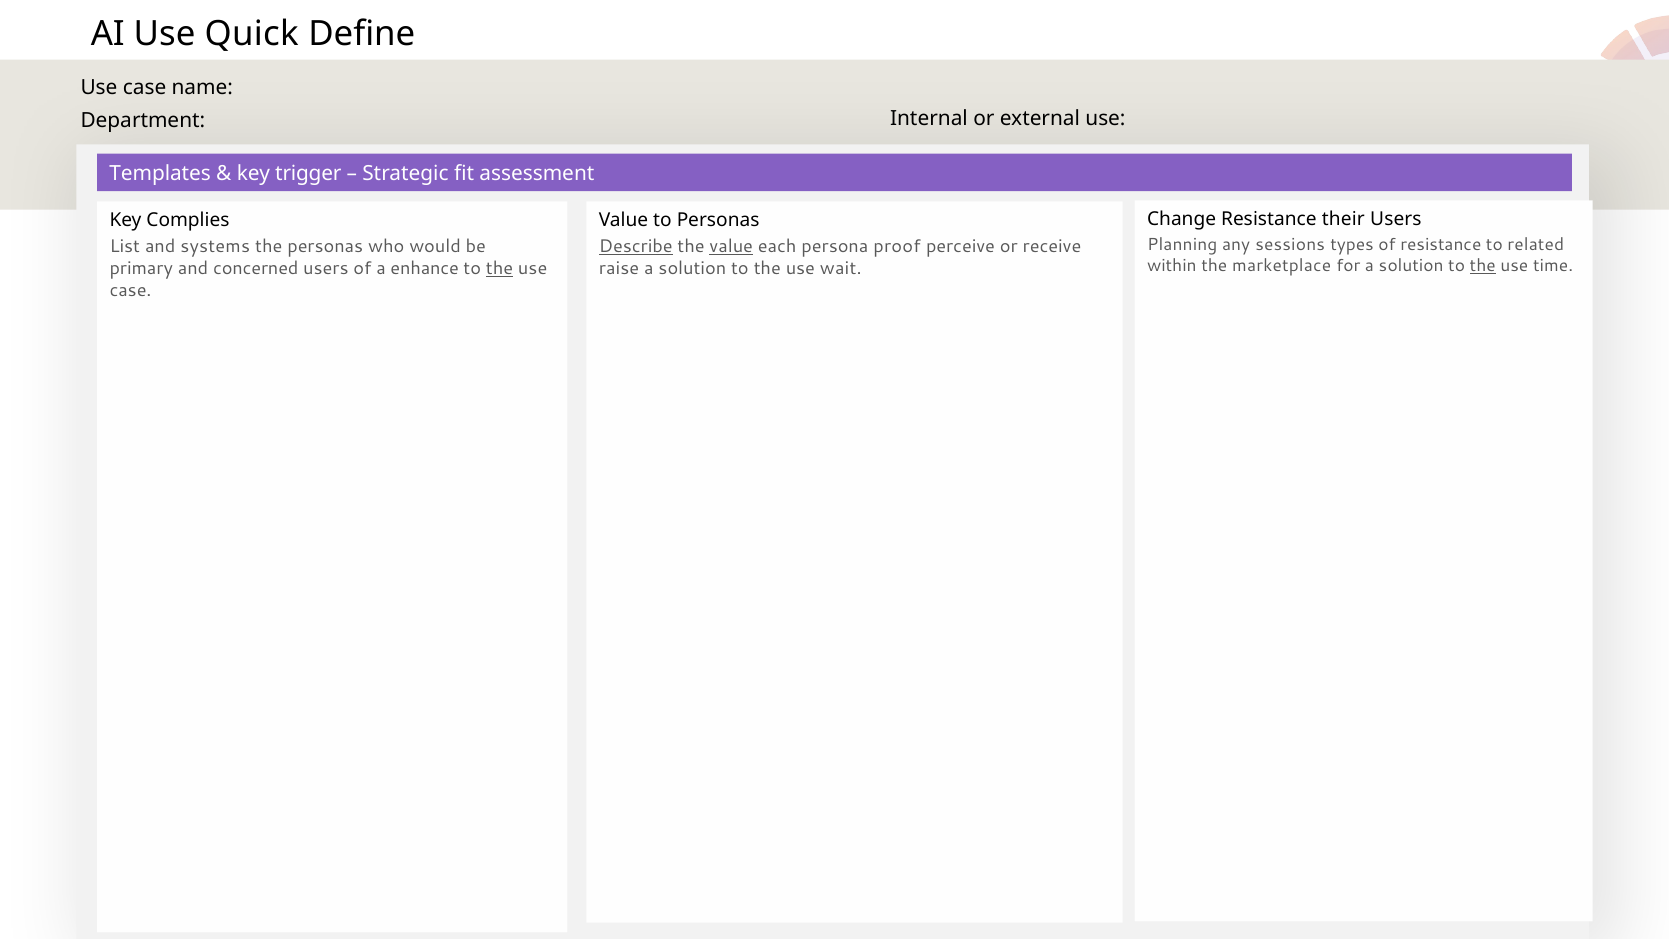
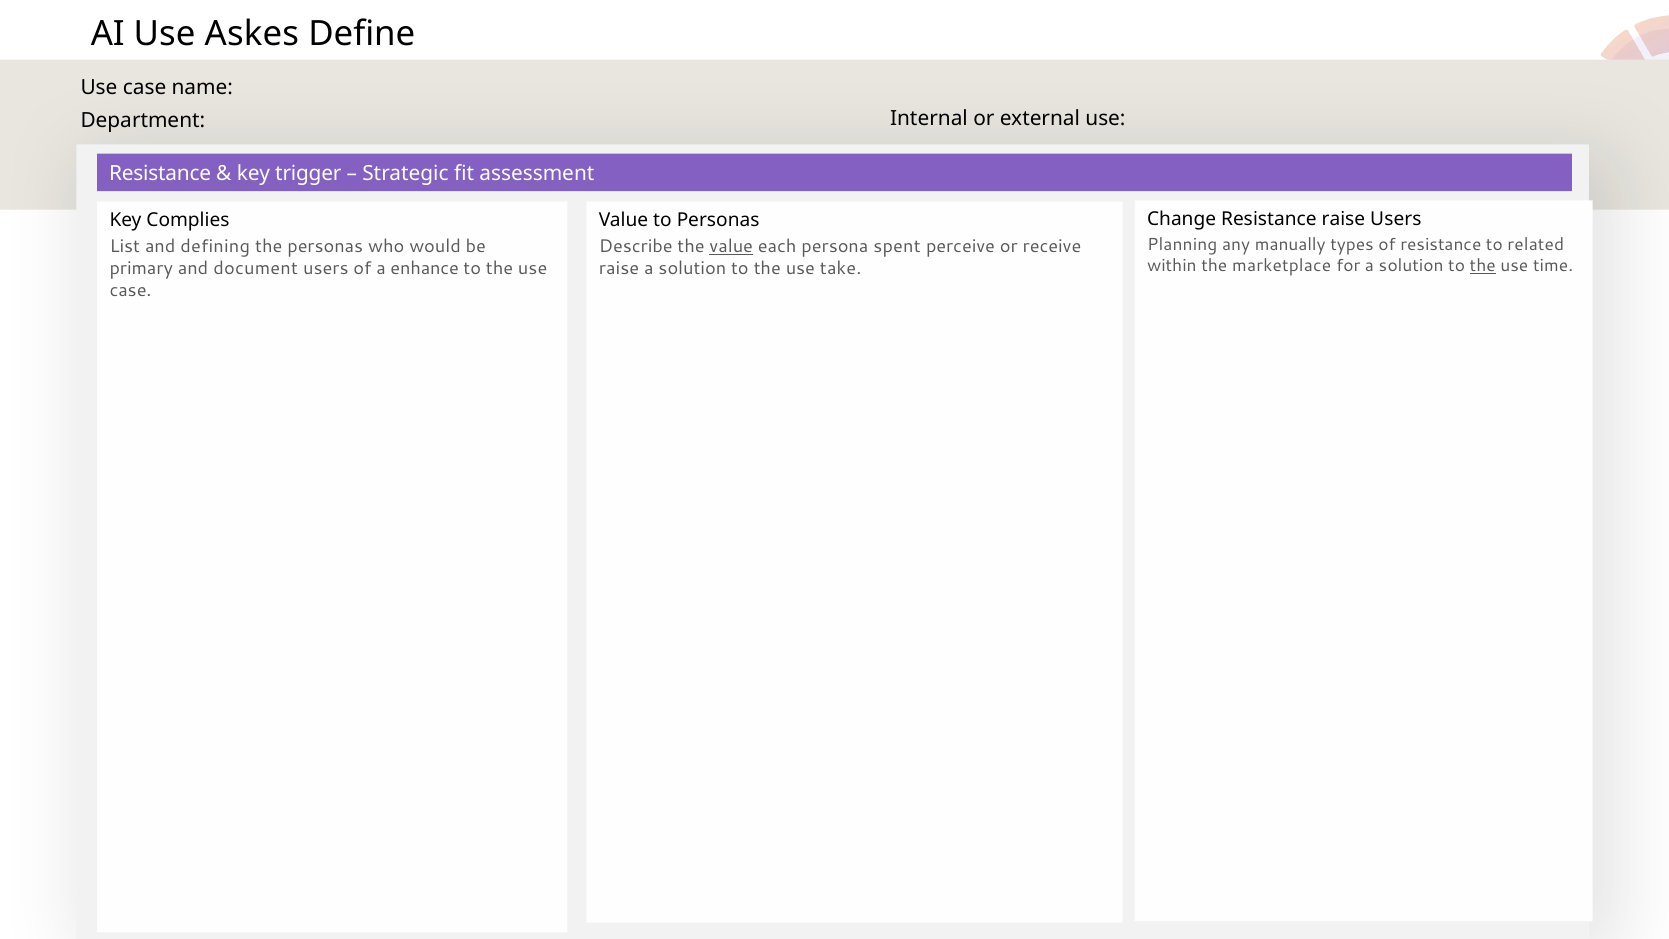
Quick: Quick -> Askes (252, 34)
Templates: Templates -> Resistance (160, 174)
Resistance their: their -> raise (1343, 219)
sessions: sessions -> manually (1290, 245)
systems: systems -> defining (215, 246)
Describe underline: present -> none (636, 246)
proof: proof -> spent (897, 246)
concerned: concerned -> document (256, 268)
the underline: present -> none (500, 268)
wait: wait -> take (841, 268)
